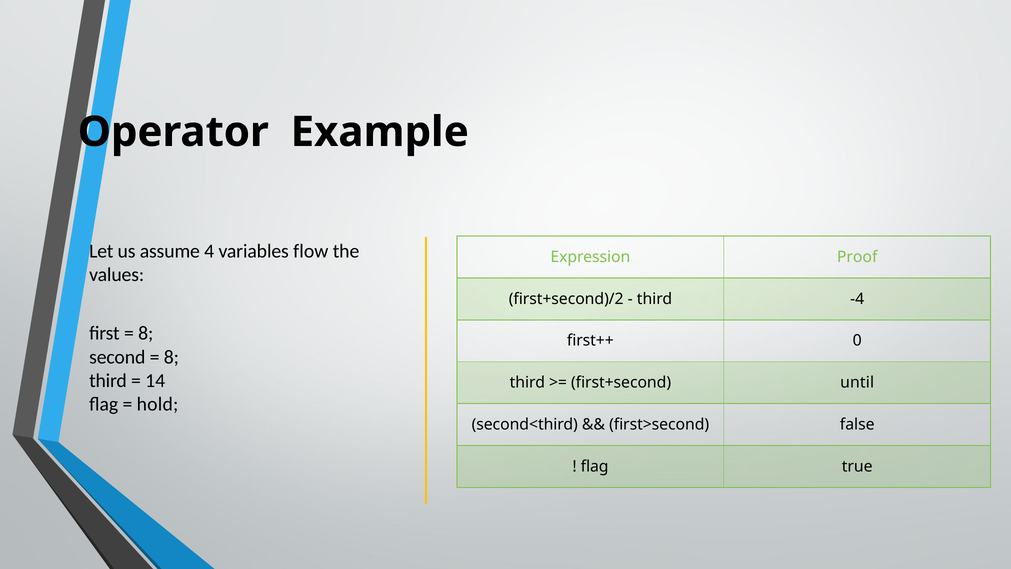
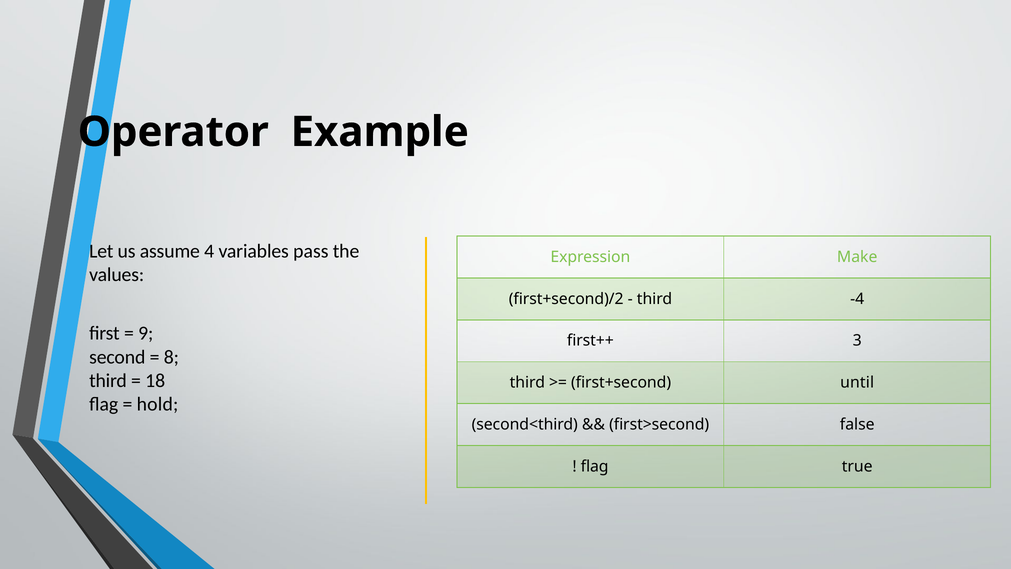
flow: flow -> pass (311, 251)
Proof: Proof -> Make (857, 257)
8: 8 -> 9 (146, 333)
0: 0 -> 3 (857, 341)
14: 14 -> 18 (155, 380)
